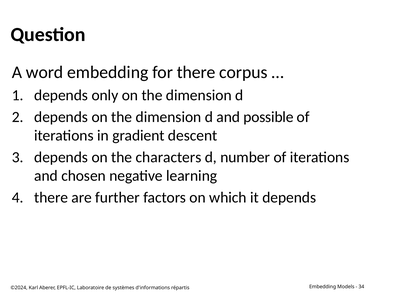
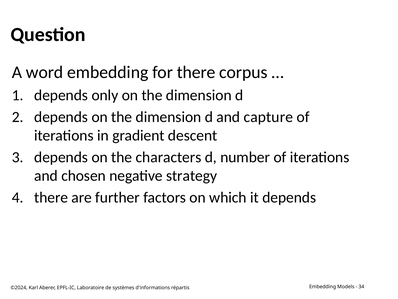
possible: possible -> capture (268, 117)
learning: learning -> strategy (192, 175)
